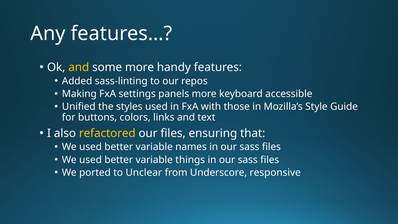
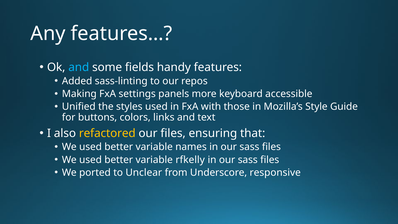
and colour: yellow -> light blue (79, 67)
some more: more -> fields (140, 67)
things: things -> rfkelly (190, 160)
